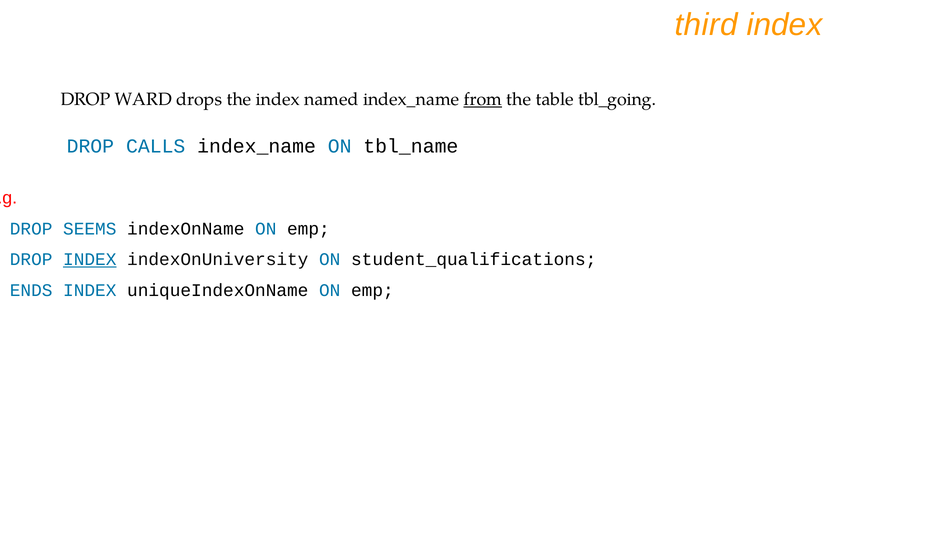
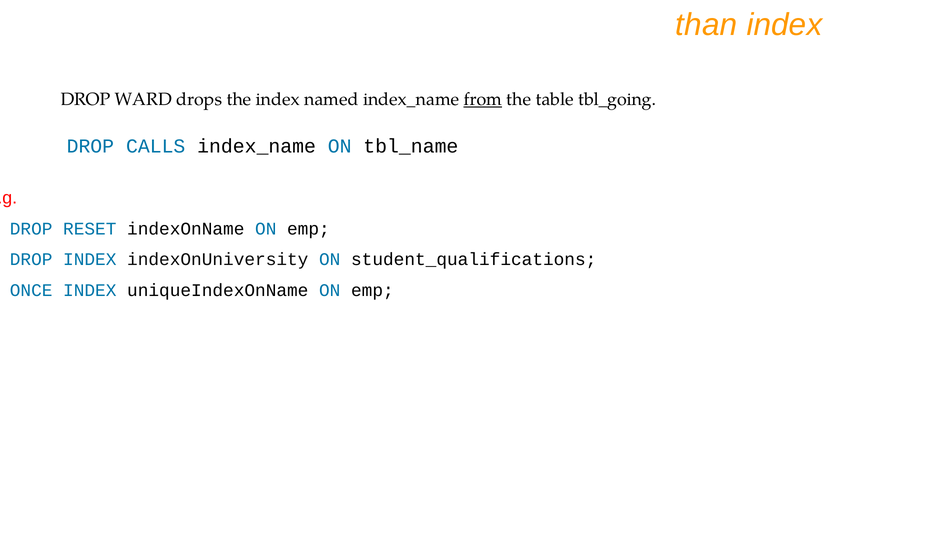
third: third -> than (706, 25)
SEEMS: SEEMS -> RESET (90, 229)
INDEX underline: present -> none (90, 260)
ENDS: ENDS -> ONCE (31, 290)
